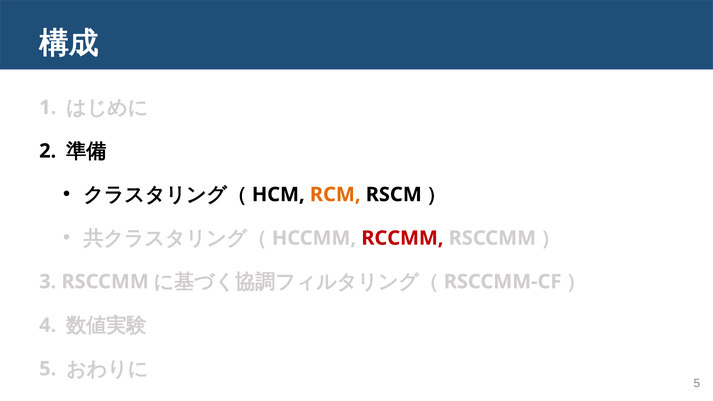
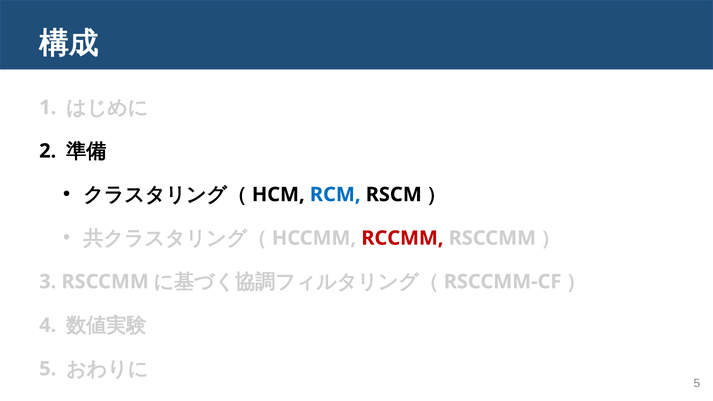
RCM colour: orange -> blue (335, 195)
